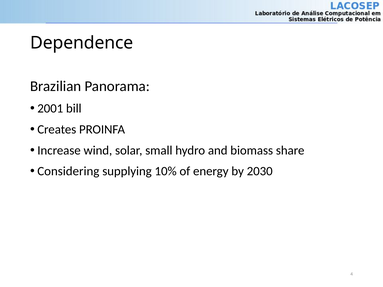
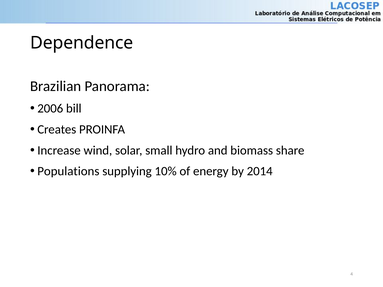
2001: 2001 -> 2006 (50, 108)
Considering: Considering -> Populations (68, 171)
2030: 2030 -> 2014 (260, 171)
